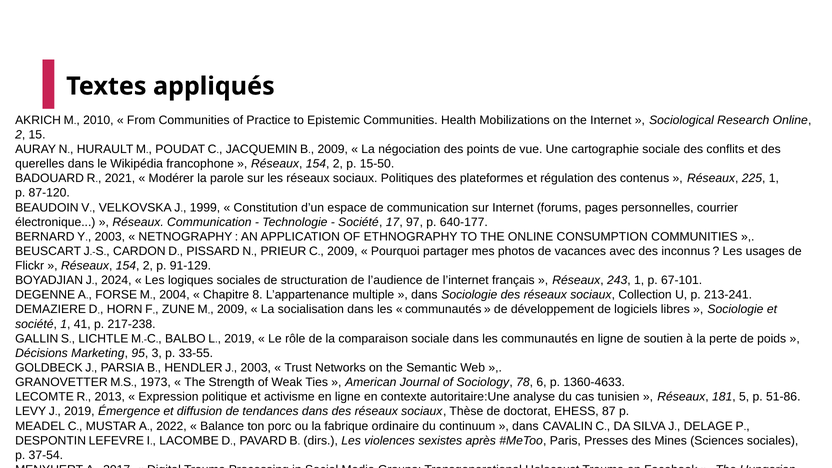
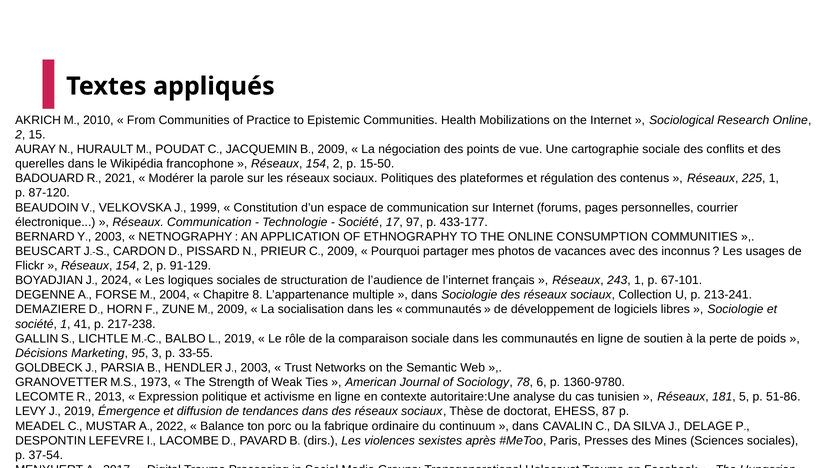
640‑177: 640‑177 -> 433‑177 (464, 222)
1360‑4633: 1360‑4633 -> 1360‑9780 (594, 382)
